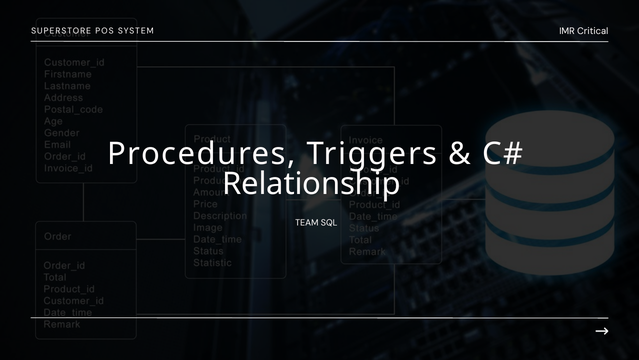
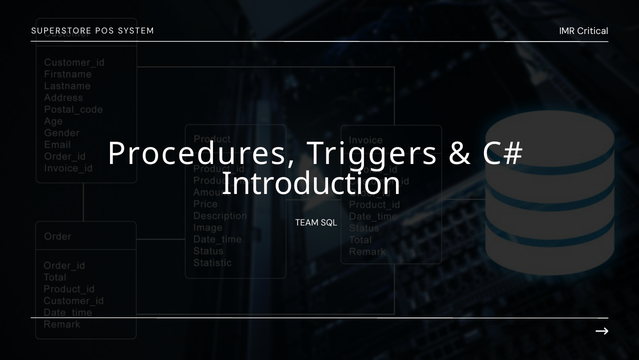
Relationship: Relationship -> Introduction (311, 183)
